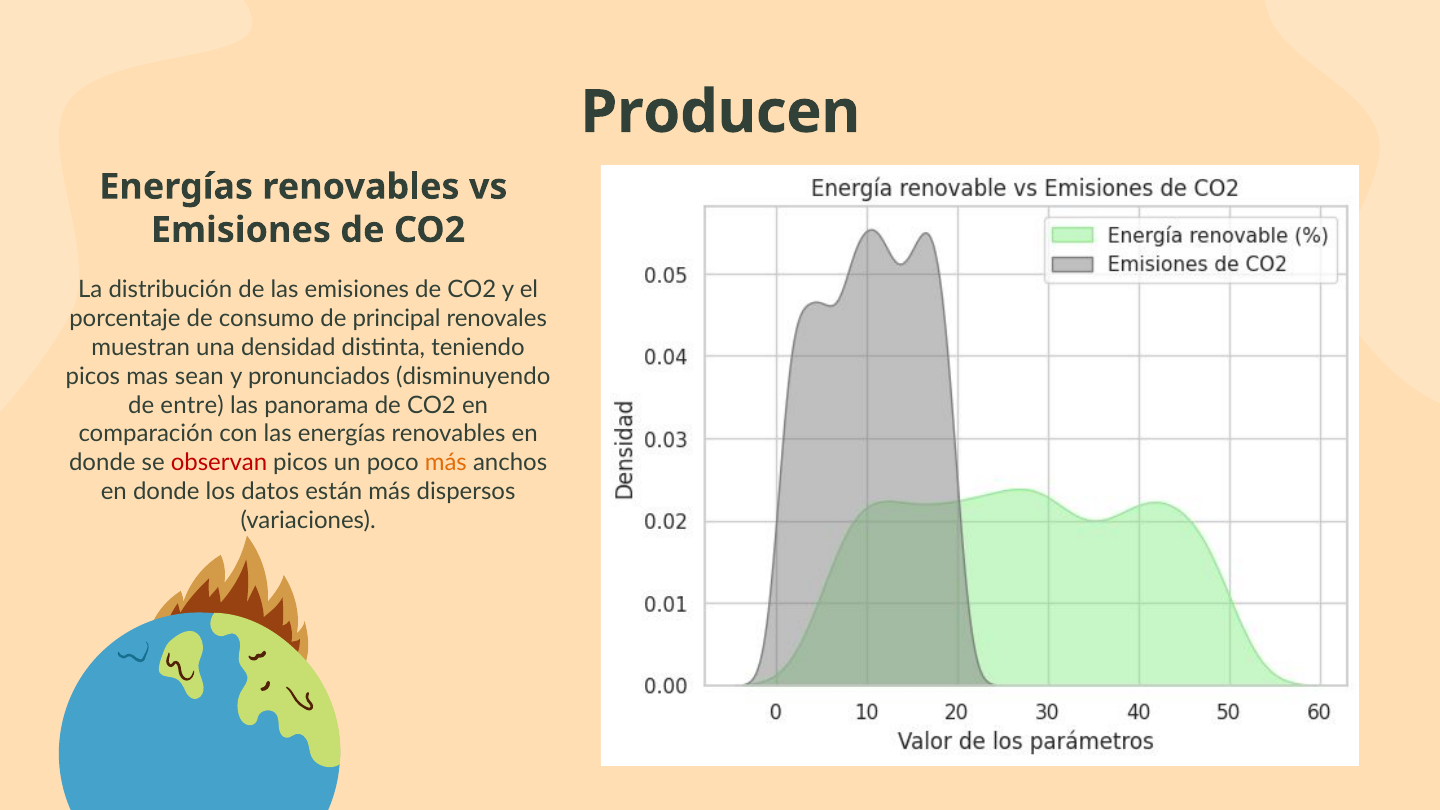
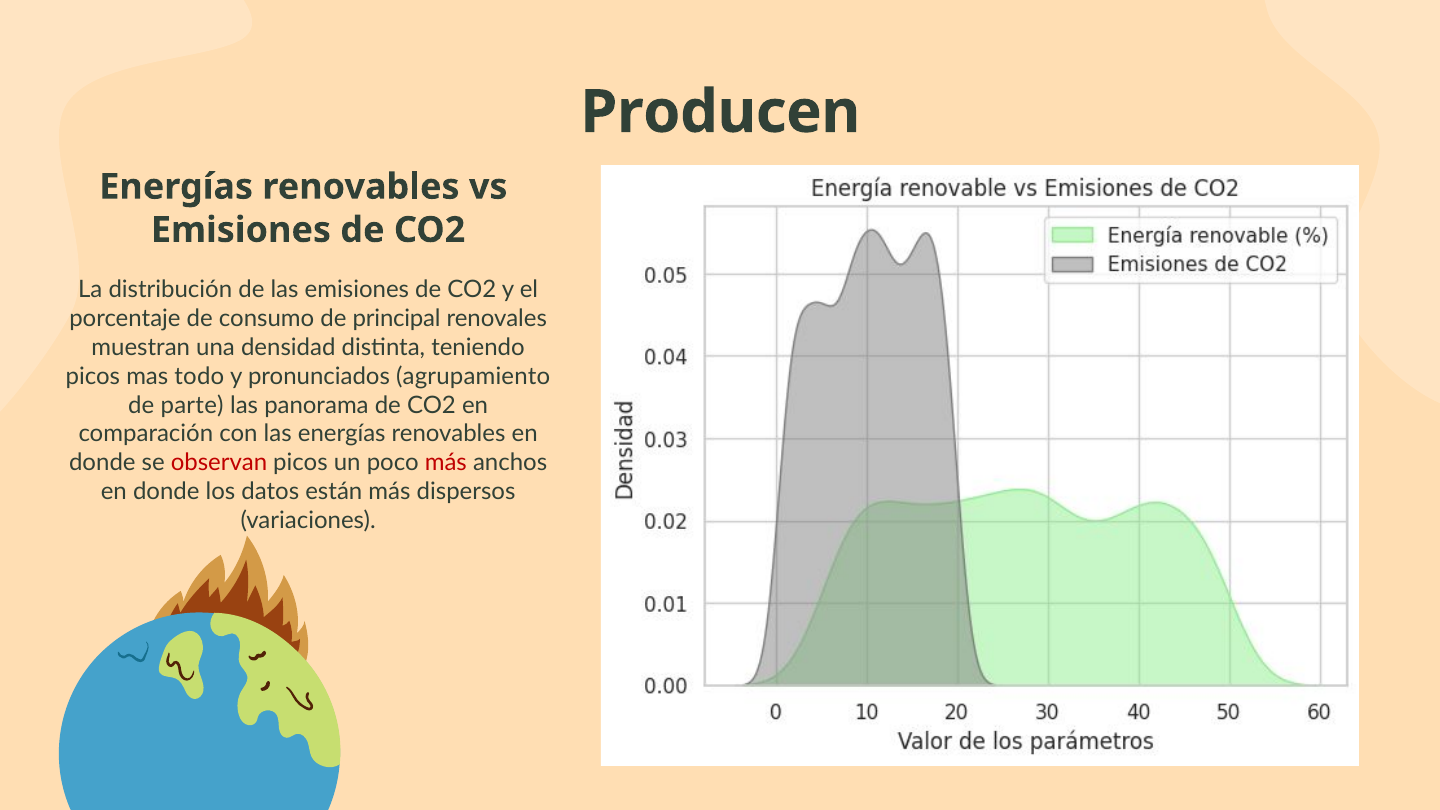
sean: sean -> todo (199, 376)
disminuyendo: disminuyendo -> agrupamiento (473, 376)
entre: entre -> parte (192, 405)
más colour: orange -> red (446, 463)
